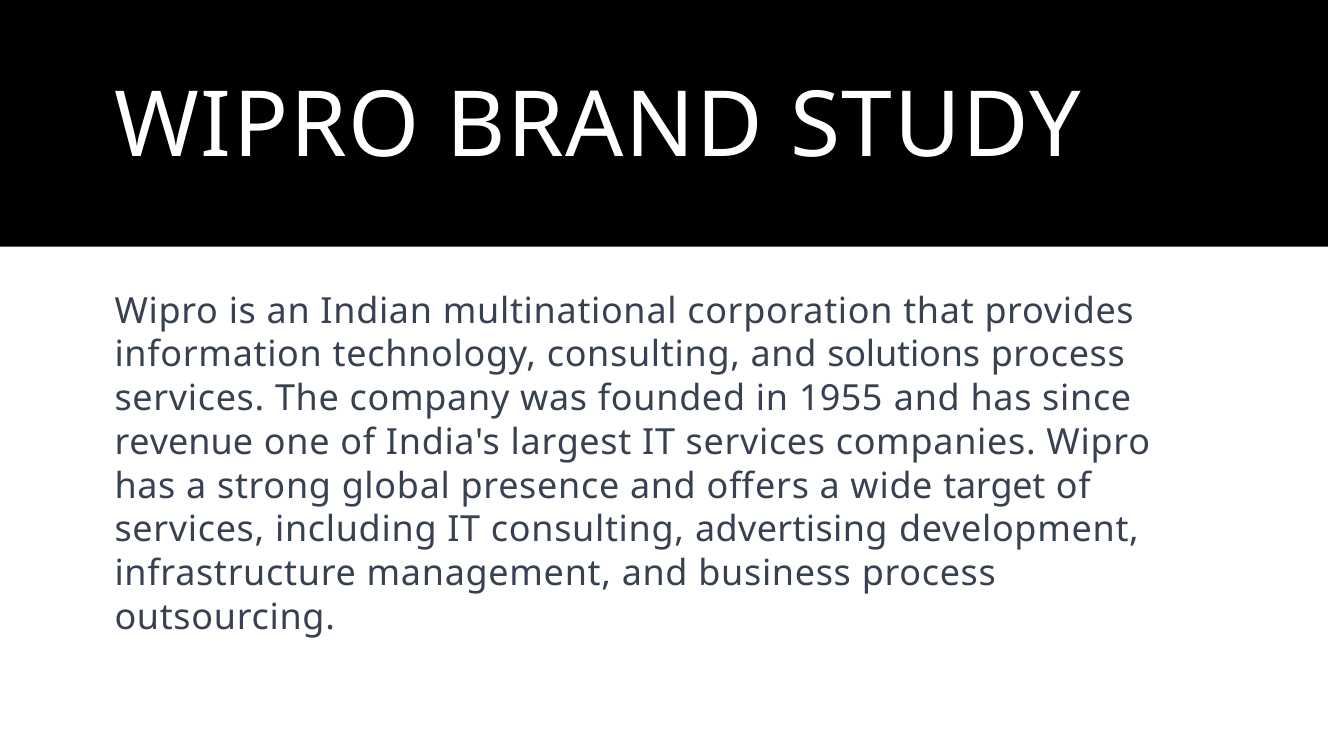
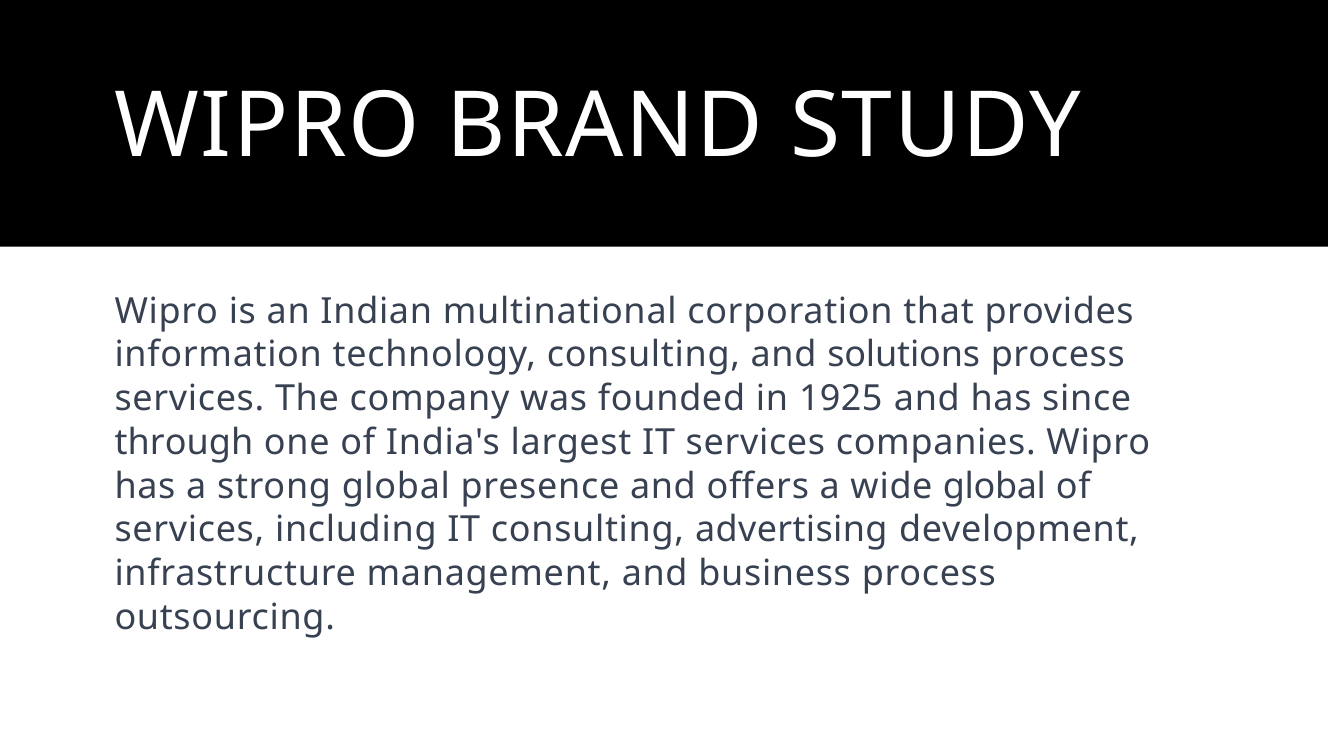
1955: 1955 -> 1925 (841, 399)
revenue: revenue -> through (184, 442)
wide target: target -> global (994, 486)
